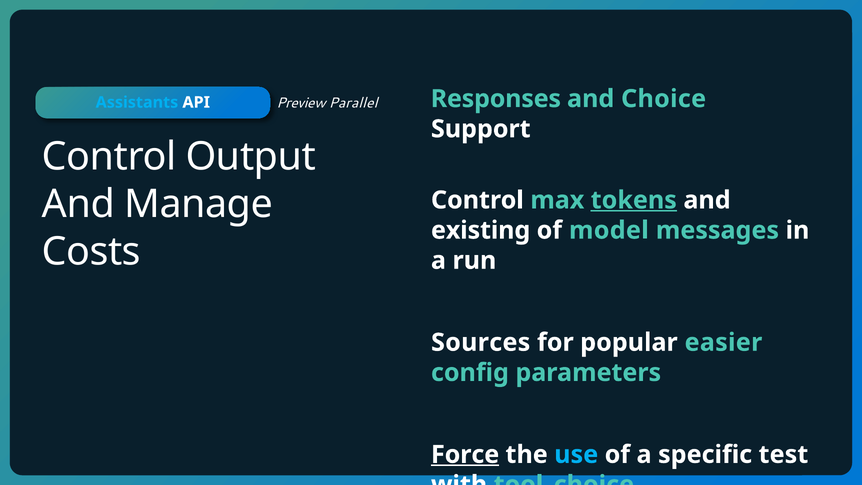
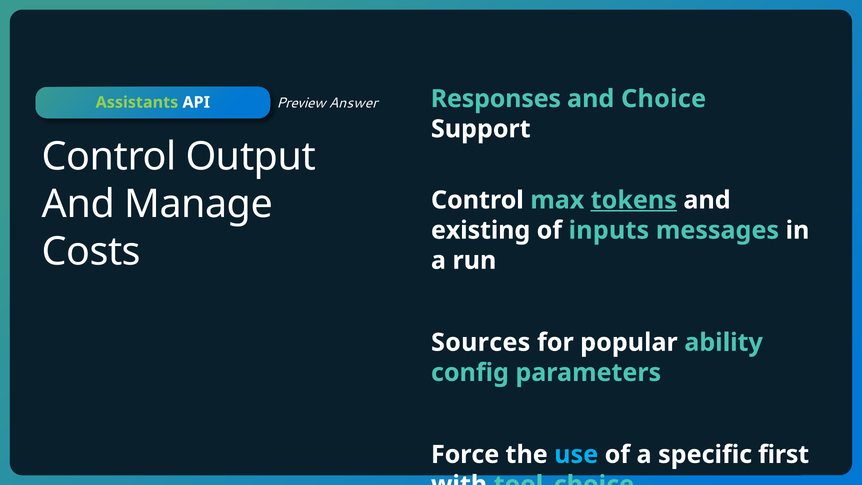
Assistants colour: light blue -> light green (137, 102)
Parallel: Parallel -> Answer (353, 103)
model: model -> inputs (609, 230)
easier: easier -> ability (724, 342)
Force underline: present -> none (465, 454)
test: test -> first (784, 454)
